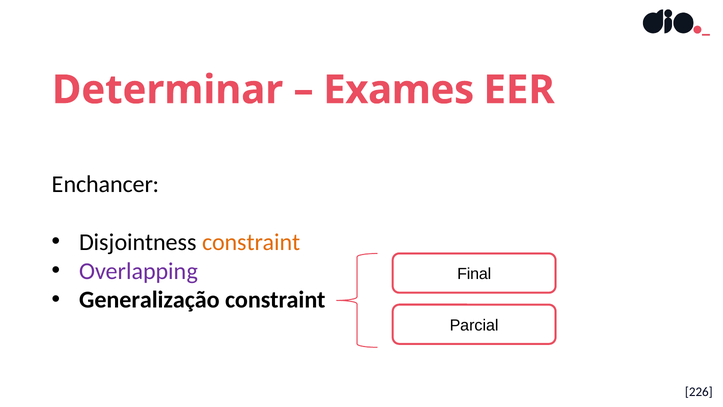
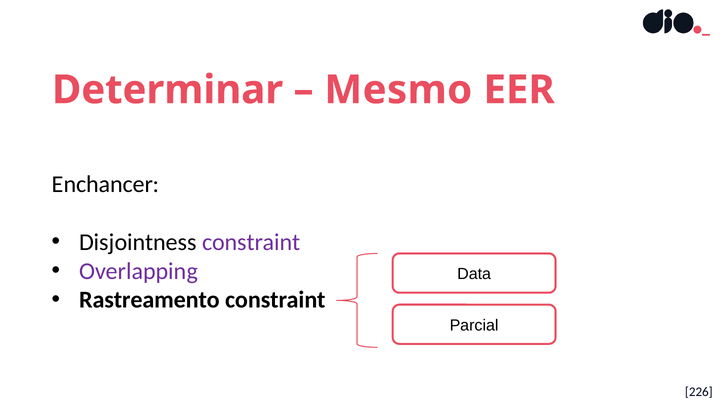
Exames: Exames -> Mesmo (398, 90)
constraint colour: orange -> purple (251, 242)
Final: Final -> Data (474, 274)
Generalização: Generalização -> Rastreamento (149, 300)
